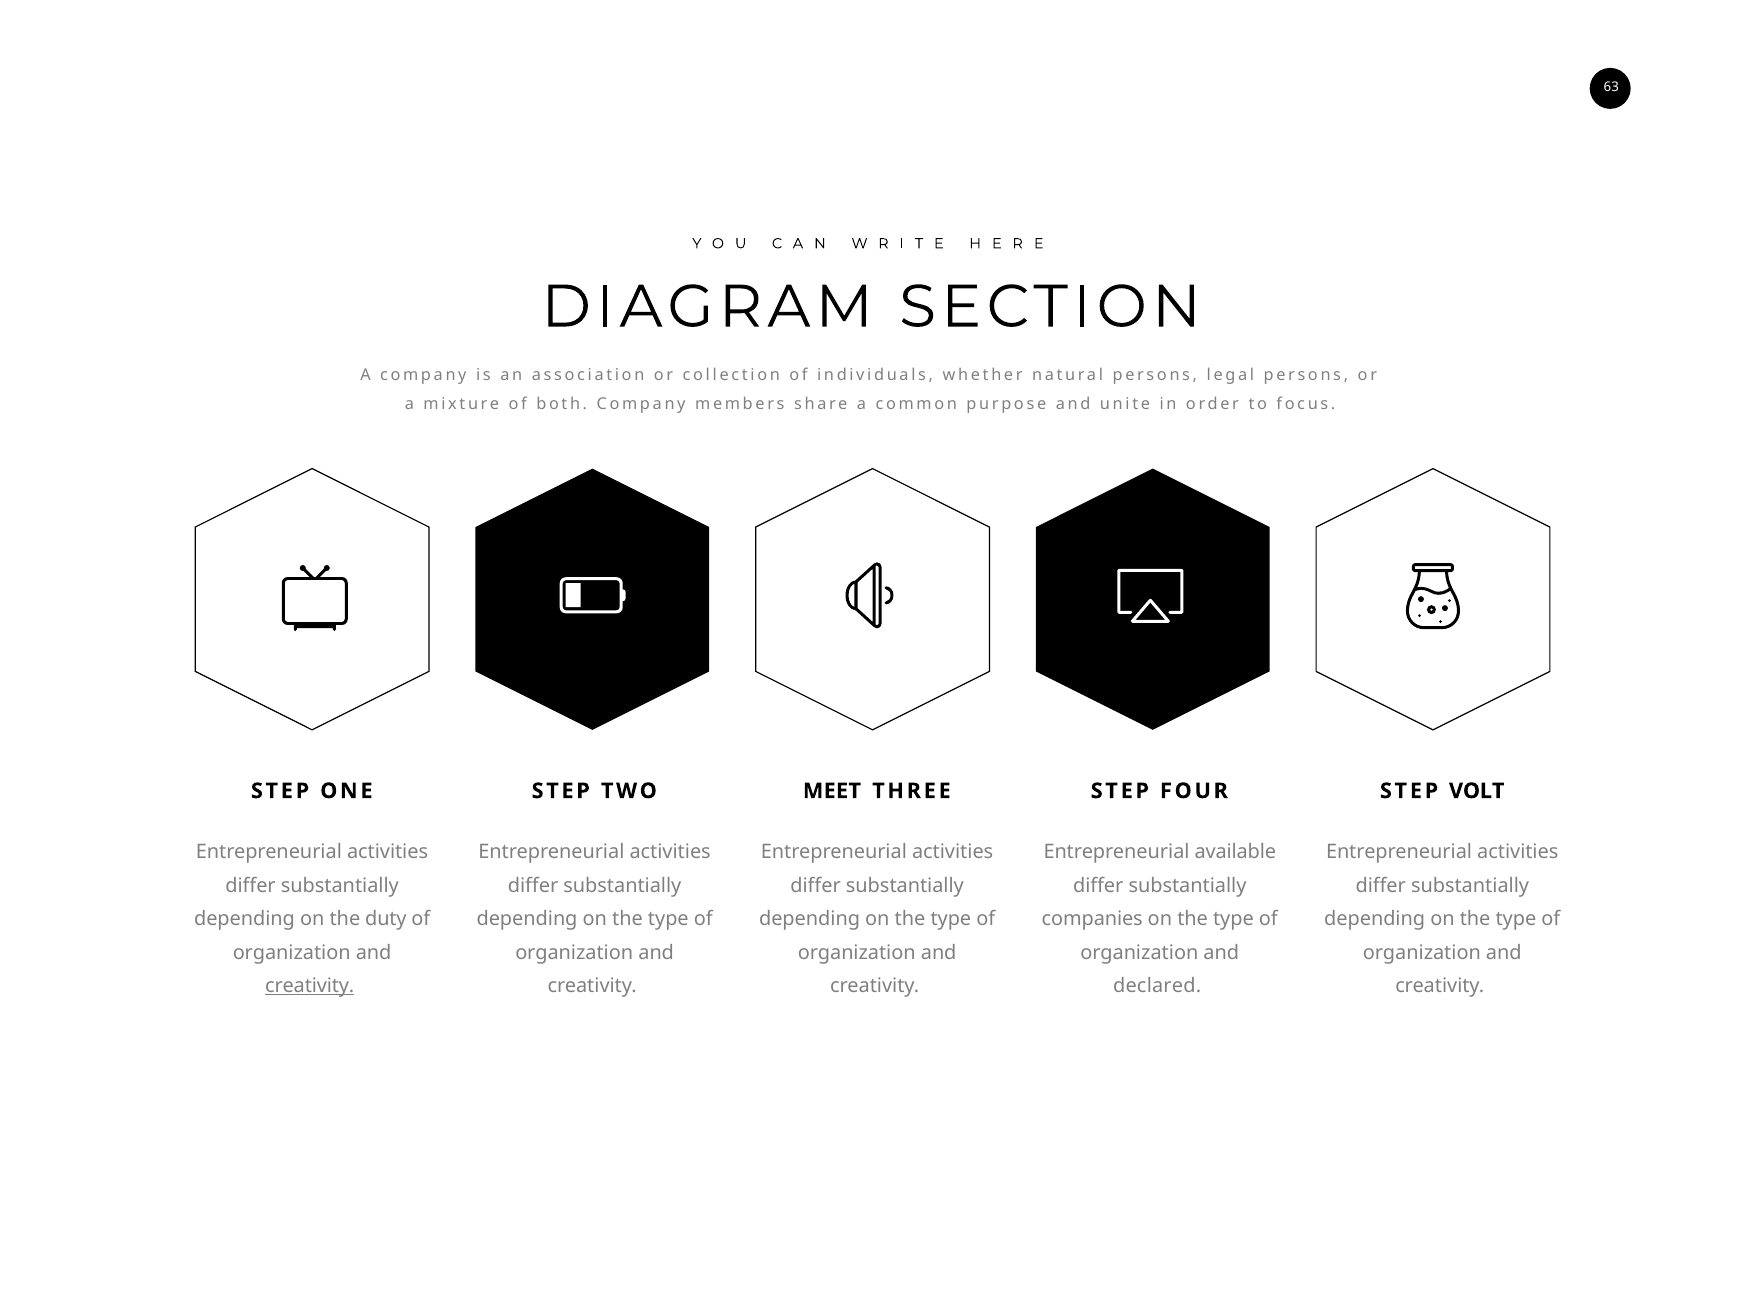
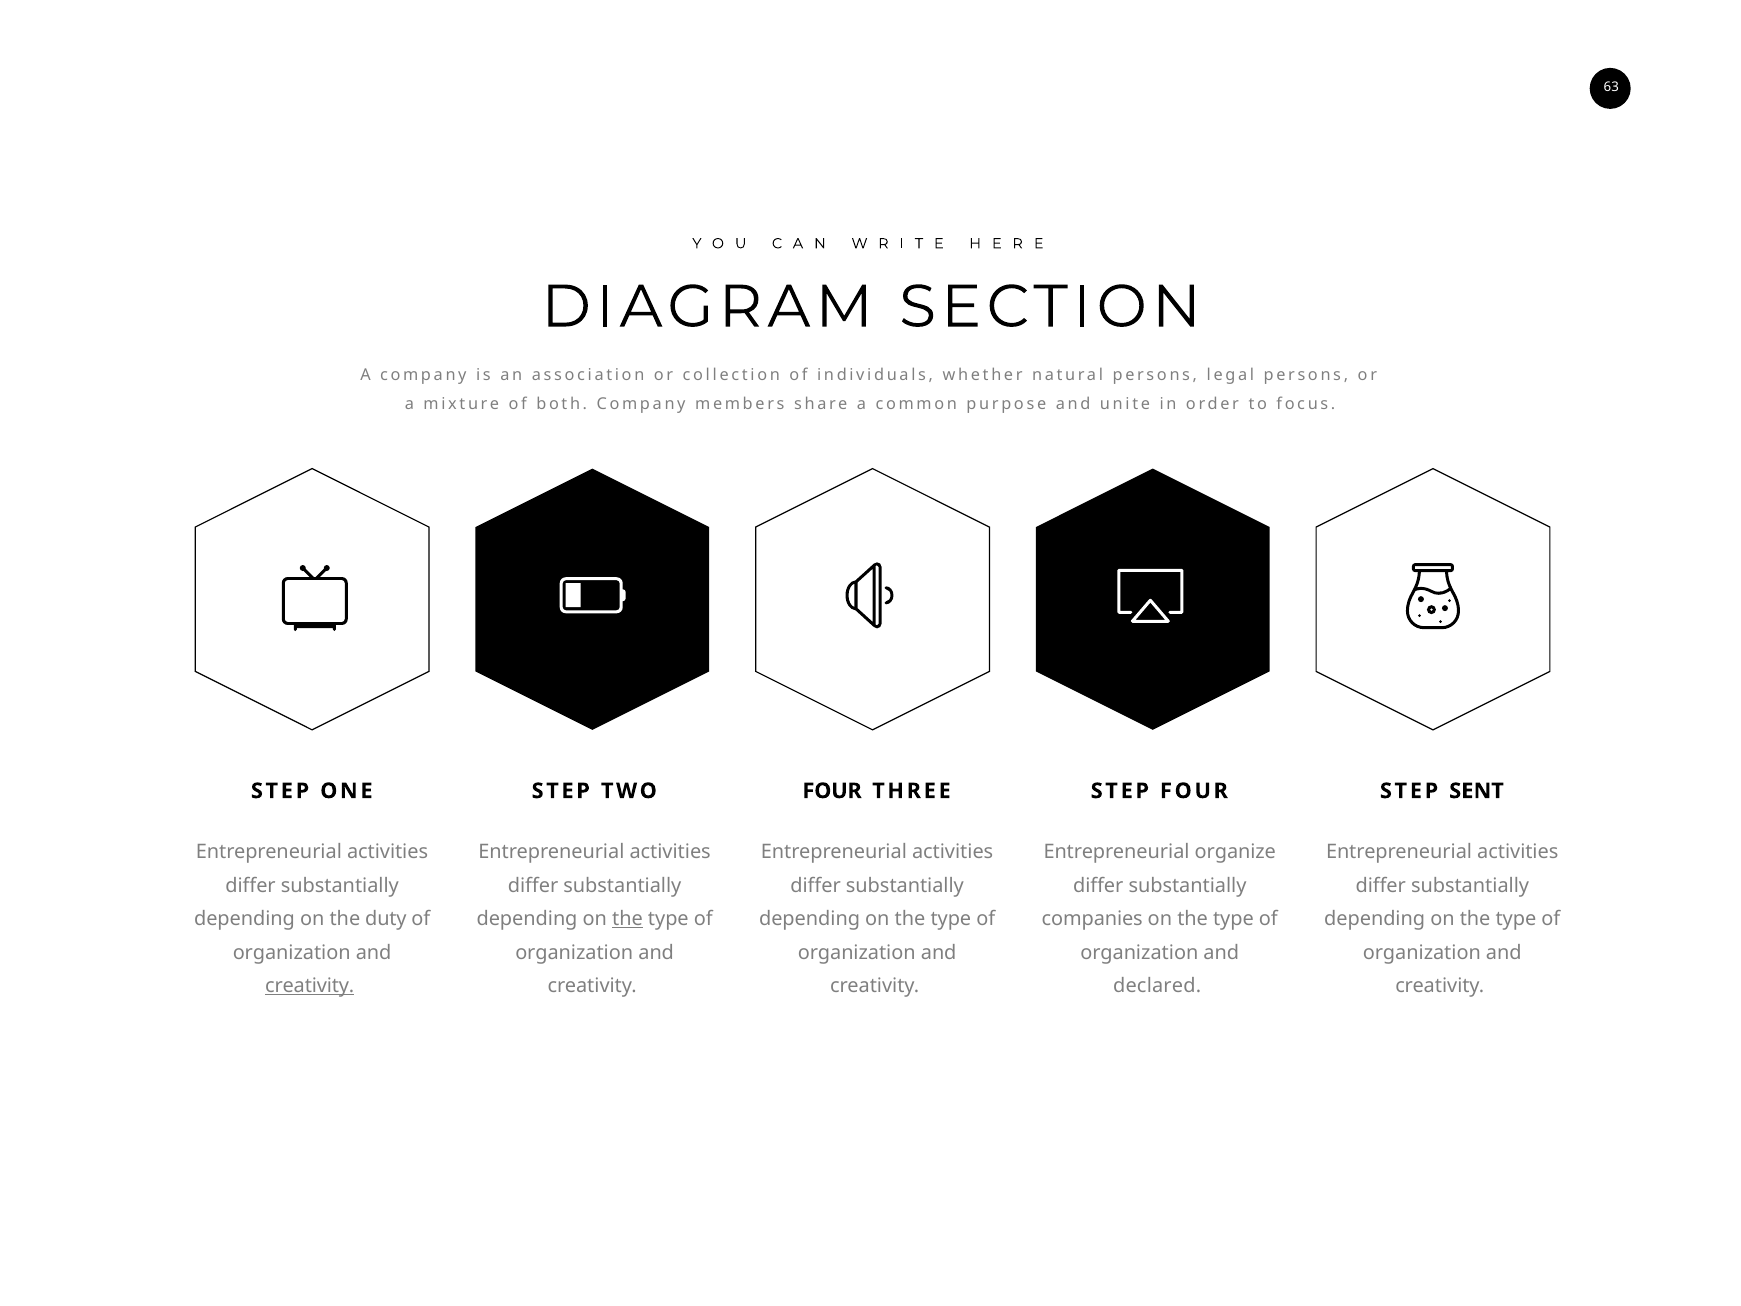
MEET: MEET -> FOUR (832, 791)
VOLT: VOLT -> SENT (1477, 791)
available: available -> organize (1235, 852)
the underline: none -> present (628, 919)
